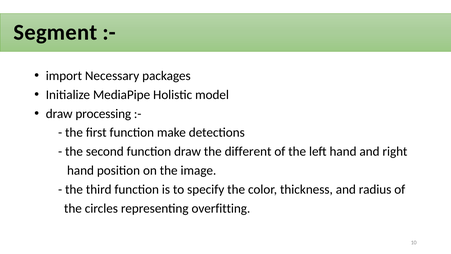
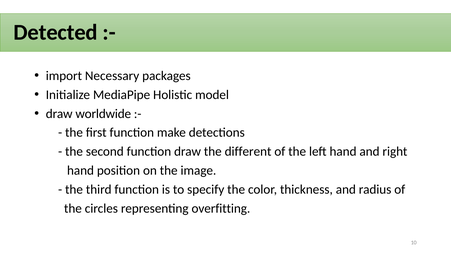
Segment: Segment -> Detected (56, 32)
processing: processing -> worldwide (103, 114)
